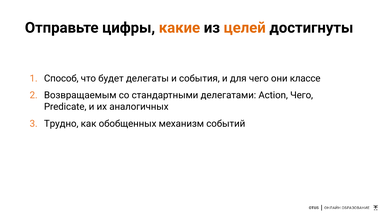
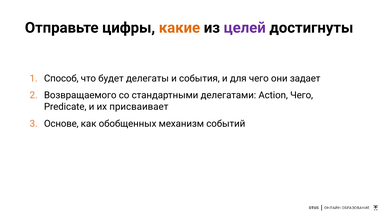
целей colour: orange -> purple (245, 28)
классе: классе -> задает (305, 78)
Возвращаемым: Возвращаемым -> Возвращаемого (80, 95)
аналогичных: аналогичных -> присваивает (139, 107)
Трудно: Трудно -> Основе (61, 124)
